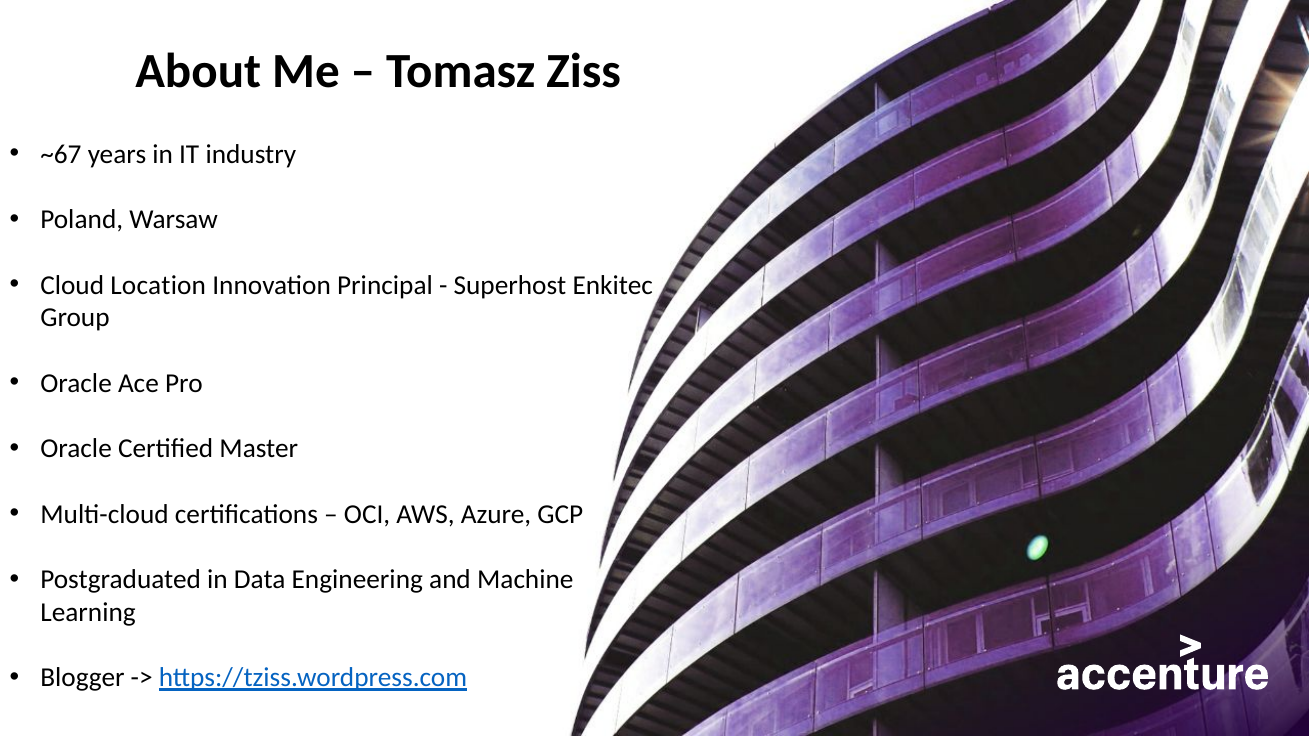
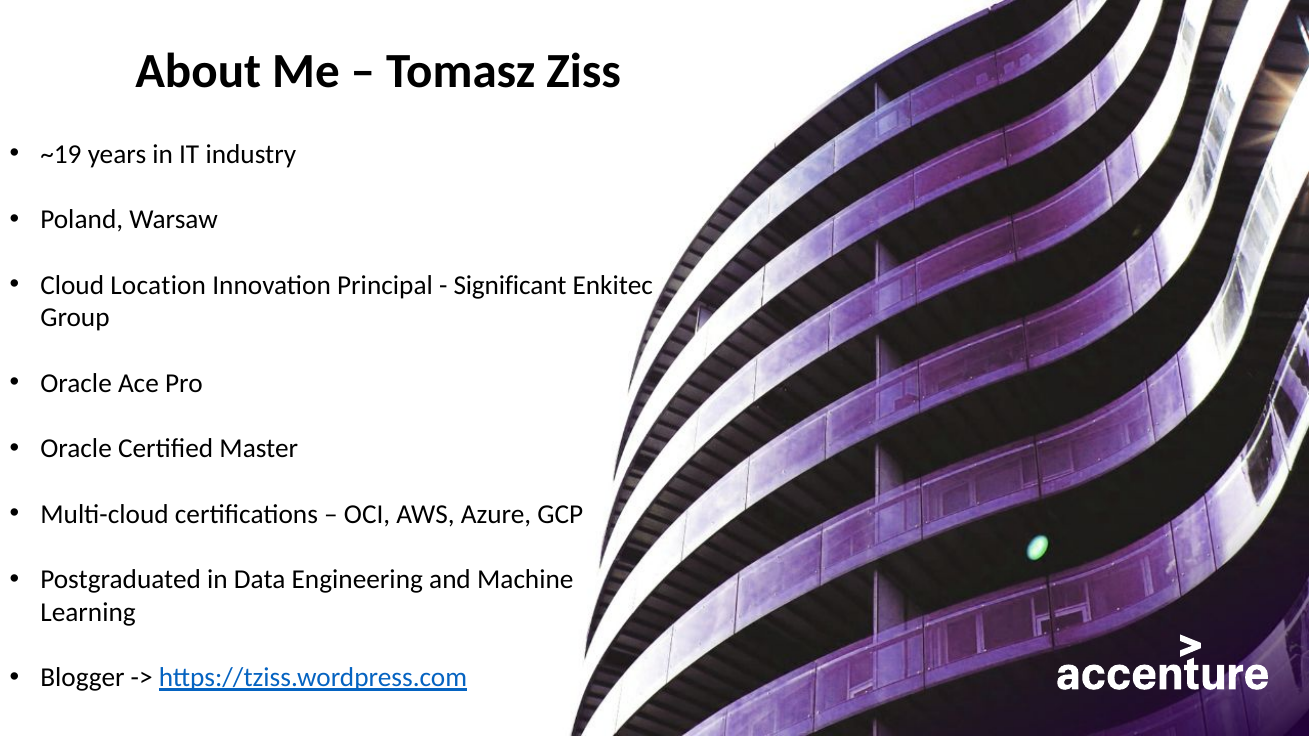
~67: ~67 -> ~19 (61, 154)
Superhost: Superhost -> Significant (510, 285)
